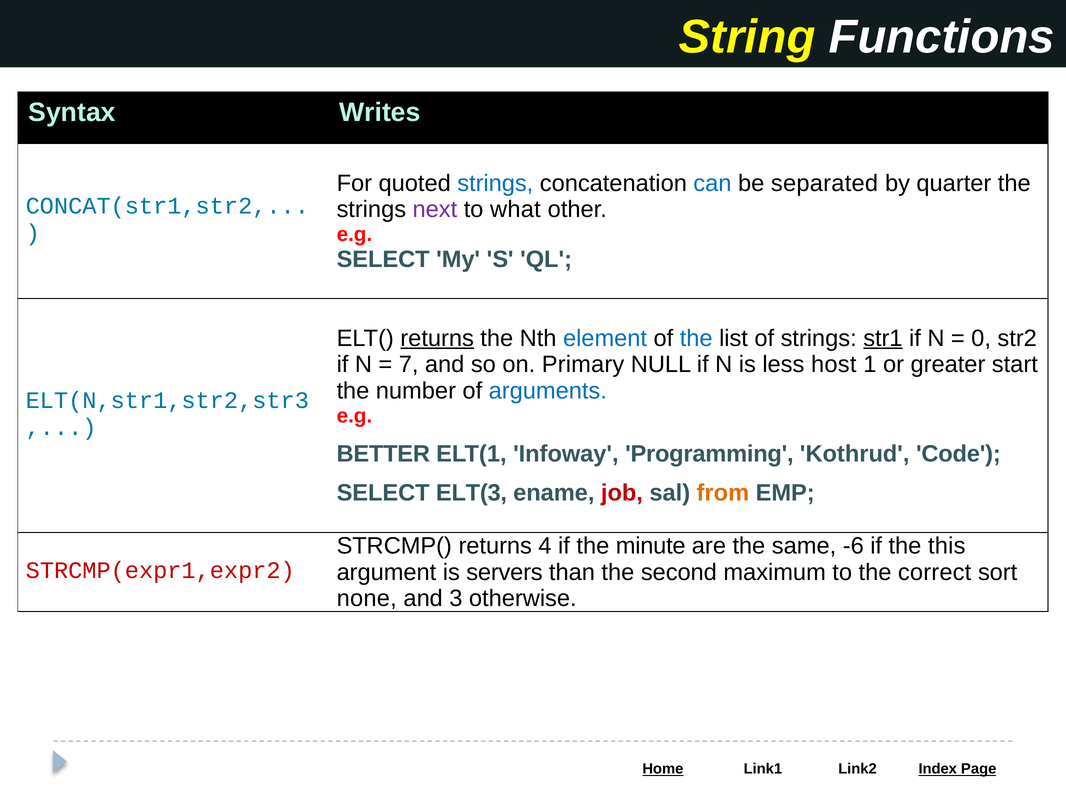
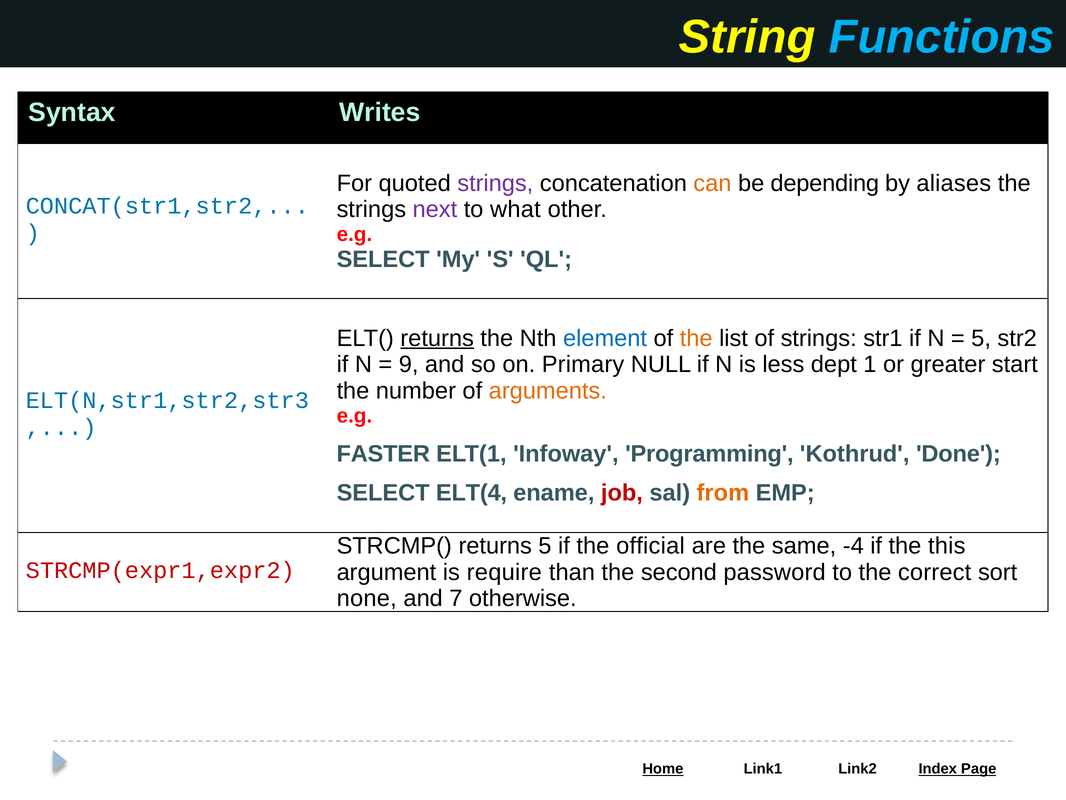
Functions colour: white -> light blue (942, 37)
strings colour: blue -> purple (495, 183)
can colour: blue -> orange (712, 183)
separated: separated -> depending (825, 183)
quarter: quarter -> aliases (954, 183)
the colour: blue -> orange (696, 338)
str1 underline: present -> none (883, 338)
0: 0 -> 5 (981, 338)
7: 7 -> 9 (409, 364)
host: host -> dept (834, 364)
arguments colour: blue -> orange (548, 391)
BETTER: BETTER -> FASTER (383, 453)
Code: Code -> Done (958, 453)
ELT(3: ELT(3 -> ELT(4 (472, 493)
returns 4: 4 -> 5 (545, 546)
minute: minute -> official (650, 546)
-6: -6 -> -4 (853, 546)
servers: servers -> require (504, 572)
maximum: maximum -> password (775, 572)
3: 3 -> 7 (456, 598)
